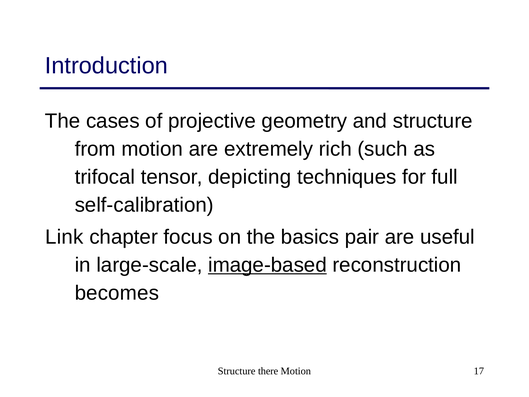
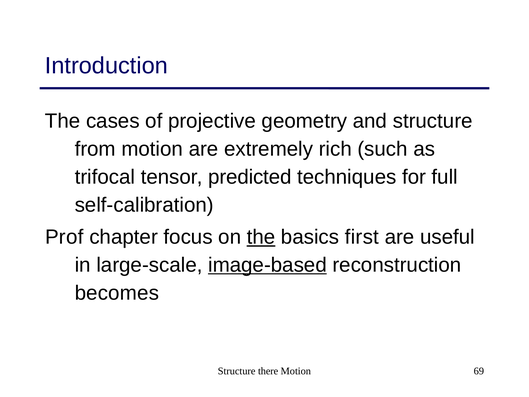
depicting: depicting -> predicted (250, 177)
Link: Link -> Prof (64, 237)
the underline: none -> present (261, 237)
pair: pair -> first (362, 237)
17: 17 -> 69 (479, 371)
